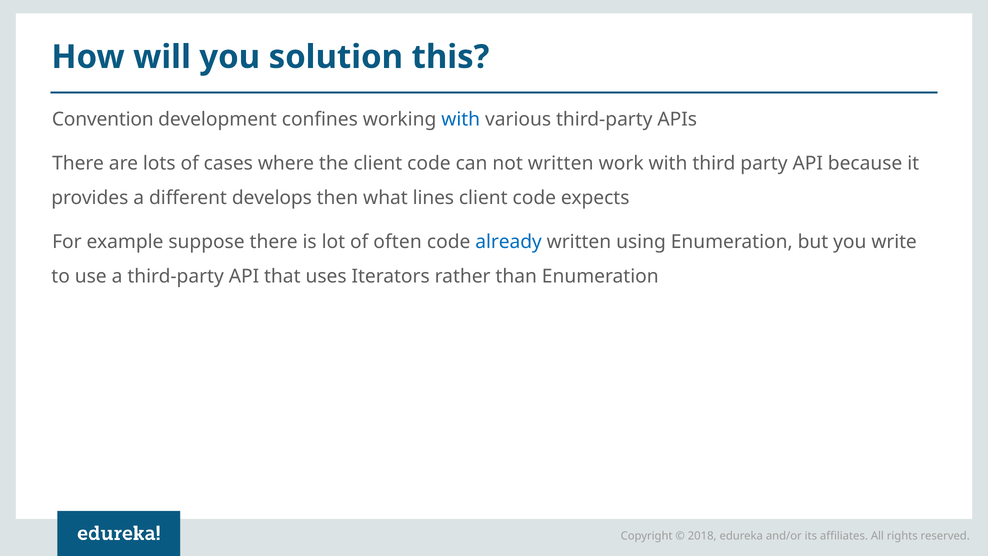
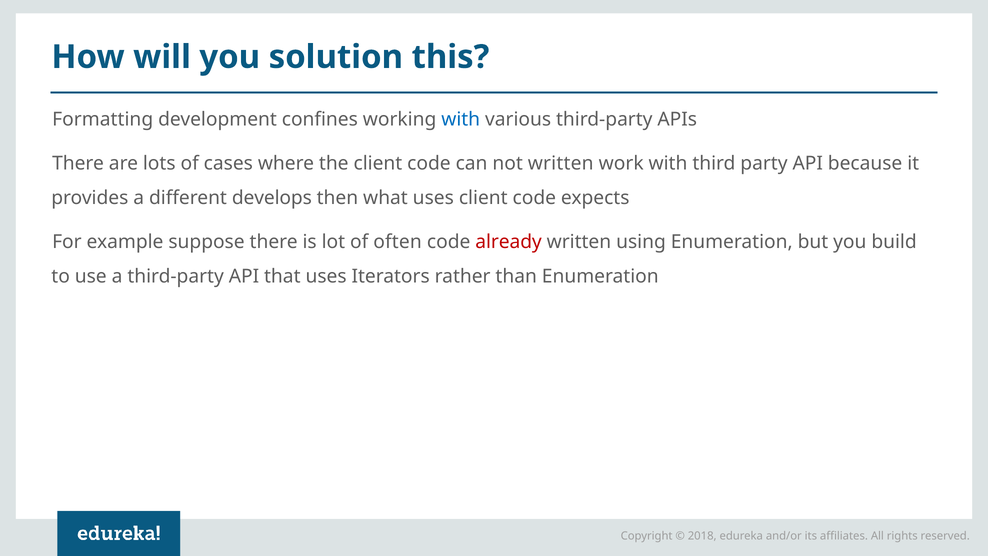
Convention: Convention -> Formatting (103, 119)
what lines: lines -> uses (433, 198)
already colour: blue -> red (509, 242)
write: write -> build (894, 242)
